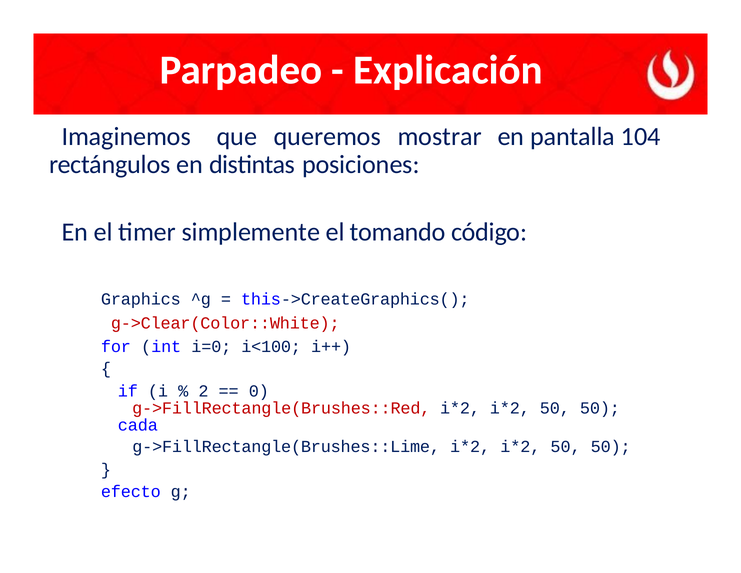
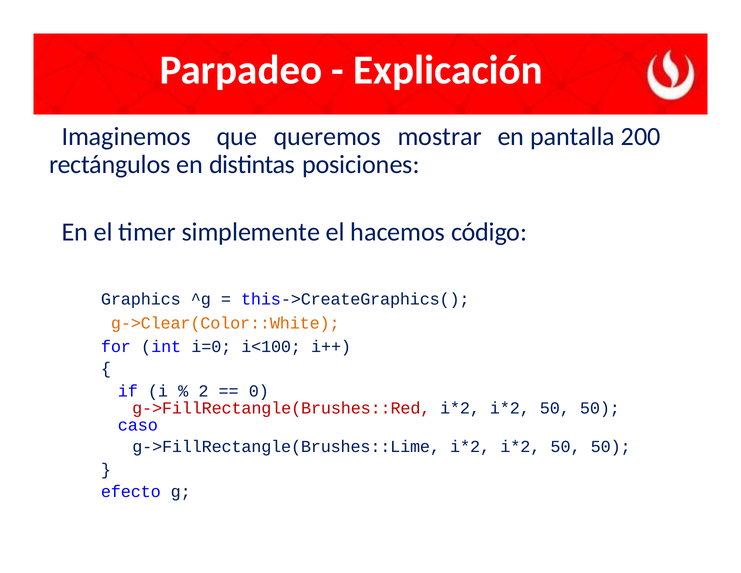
104: 104 -> 200 (641, 136)
tomando: tomando -> hacemos (398, 232)
g->Clear(Color::White colour: red -> orange (225, 323)
cada: cada -> caso (138, 425)
